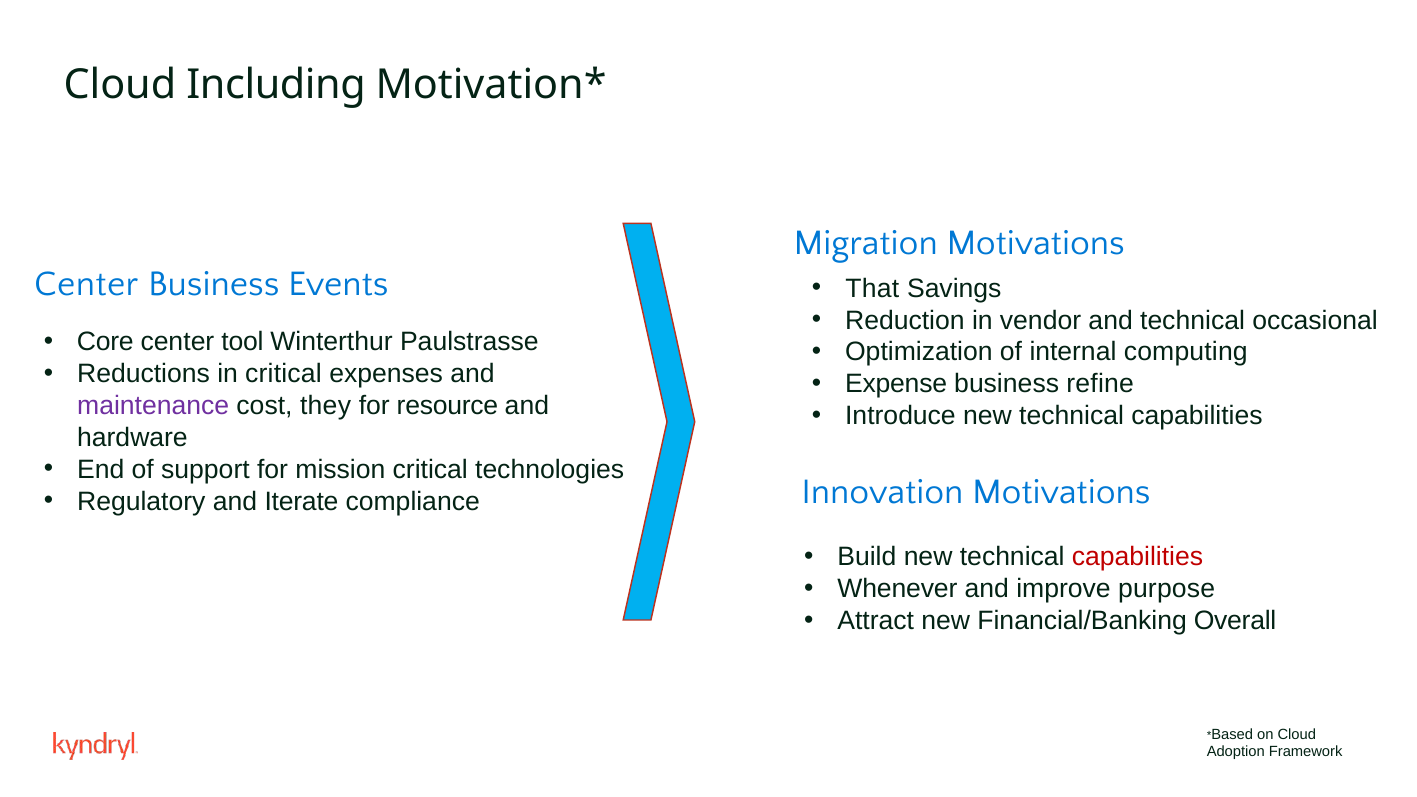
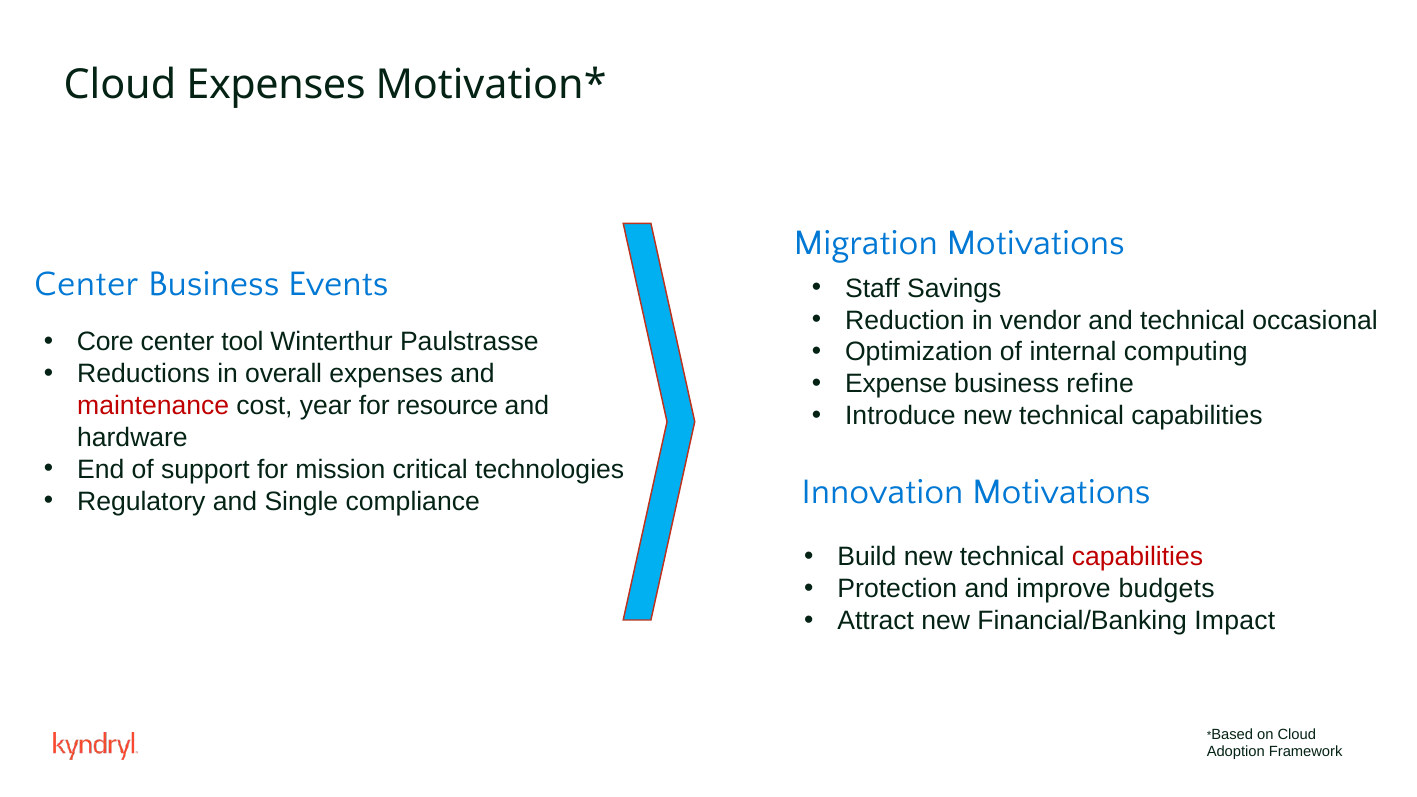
Cloud Including: Including -> Expenses (276, 85)
That: That -> Staff (872, 288)
in critical: critical -> overall (284, 374)
maintenance colour: purple -> red (153, 406)
they: they -> year (326, 406)
Iterate: Iterate -> Single (301, 501)
Whenever: Whenever -> Protection (897, 589)
purpose: purpose -> budgets (1167, 589)
Overall: Overall -> Impact (1235, 621)
